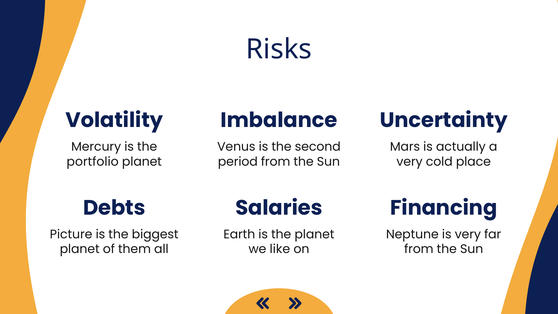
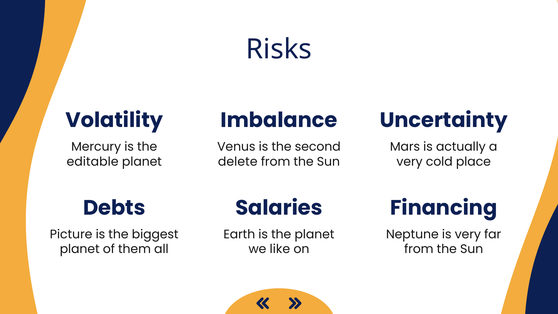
portfolio: portfolio -> editable (93, 162)
period: period -> delete (238, 162)
